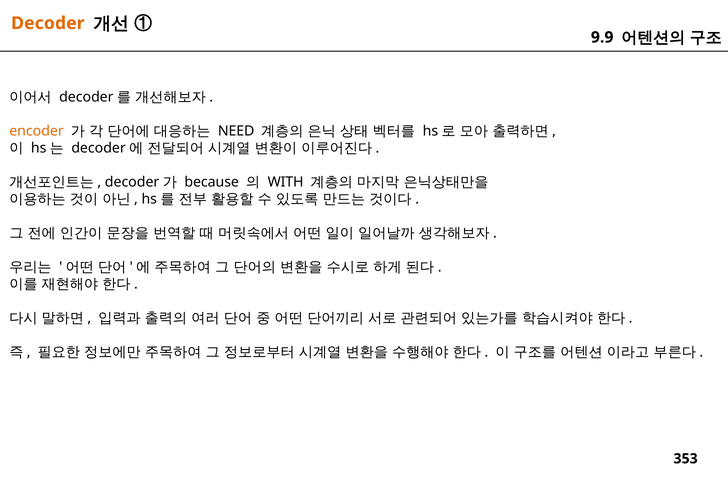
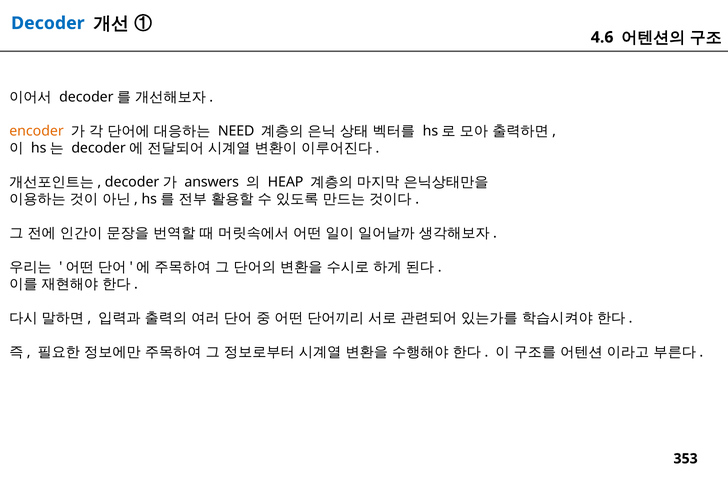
Decoder colour: orange -> blue (48, 23)
9.9: 9.9 -> 4.6 (602, 37)
because: because -> answers (212, 182)
WITH: WITH -> HEAP (286, 182)
